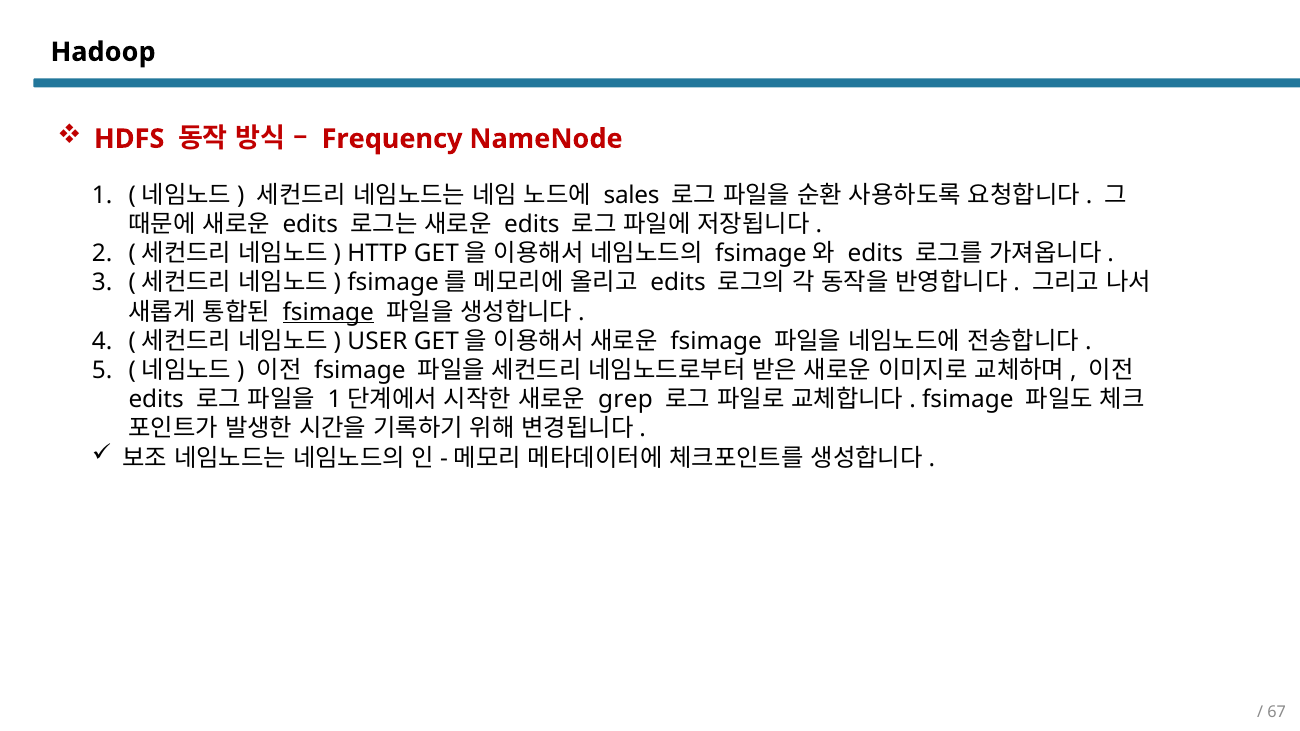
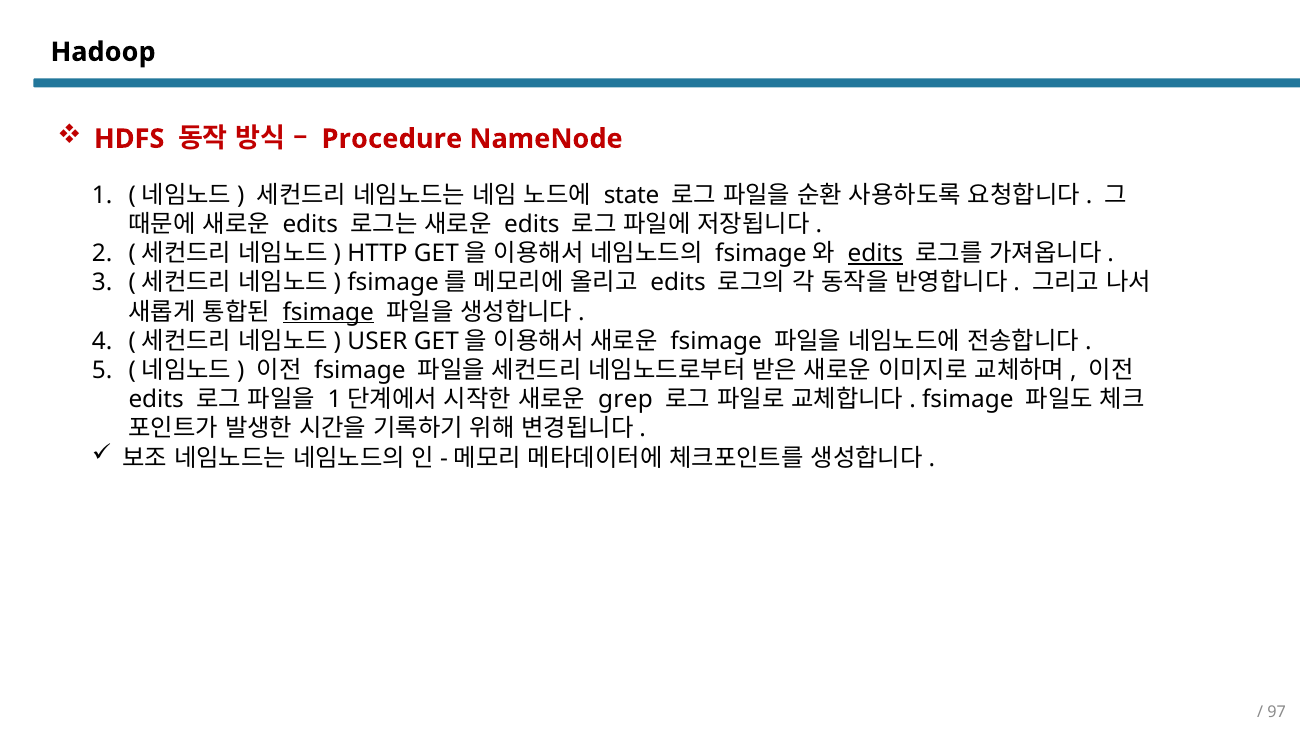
Frequency: Frequency -> Procedure (392, 139)
sales: sales -> state (632, 195)
edits underline: none -> present (875, 254)
67: 67 -> 97 (1277, 712)
